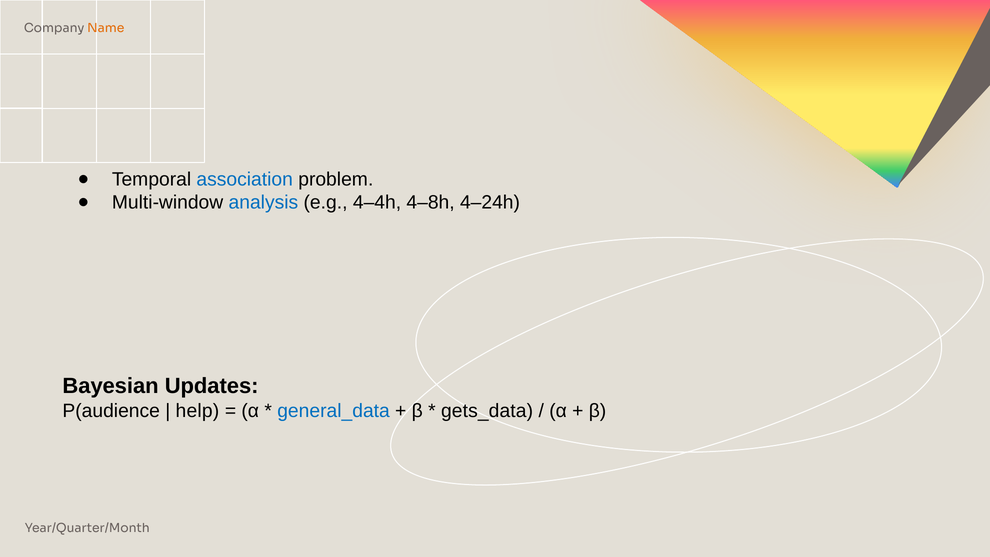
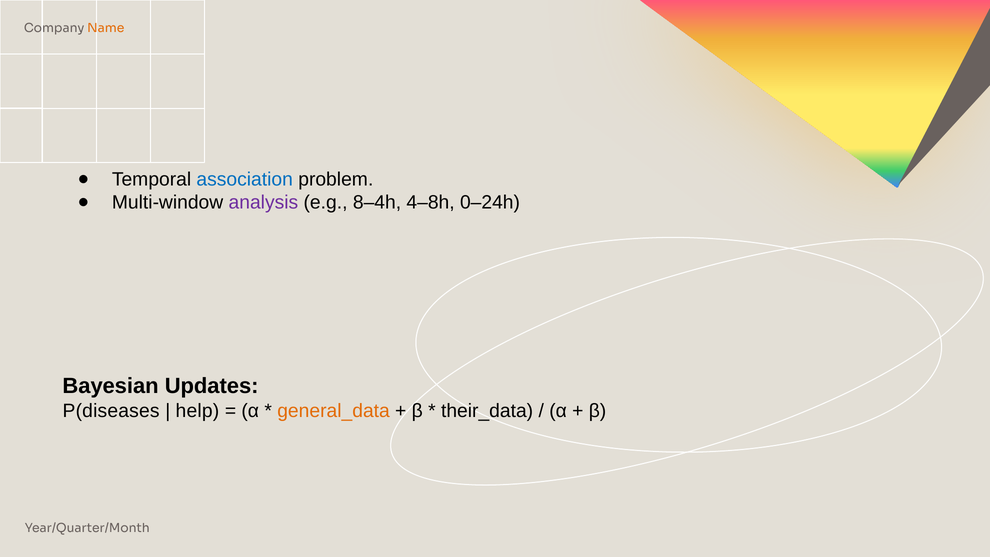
analysis colour: blue -> purple (263, 202)
4–4h: 4–4h -> 8–4h (377, 202)
4–24h: 4–24h -> 0–24h (490, 202)
P(audience: P(audience -> P(diseases (111, 411)
general_data colour: blue -> orange (334, 411)
gets_data: gets_data -> their_data (487, 411)
